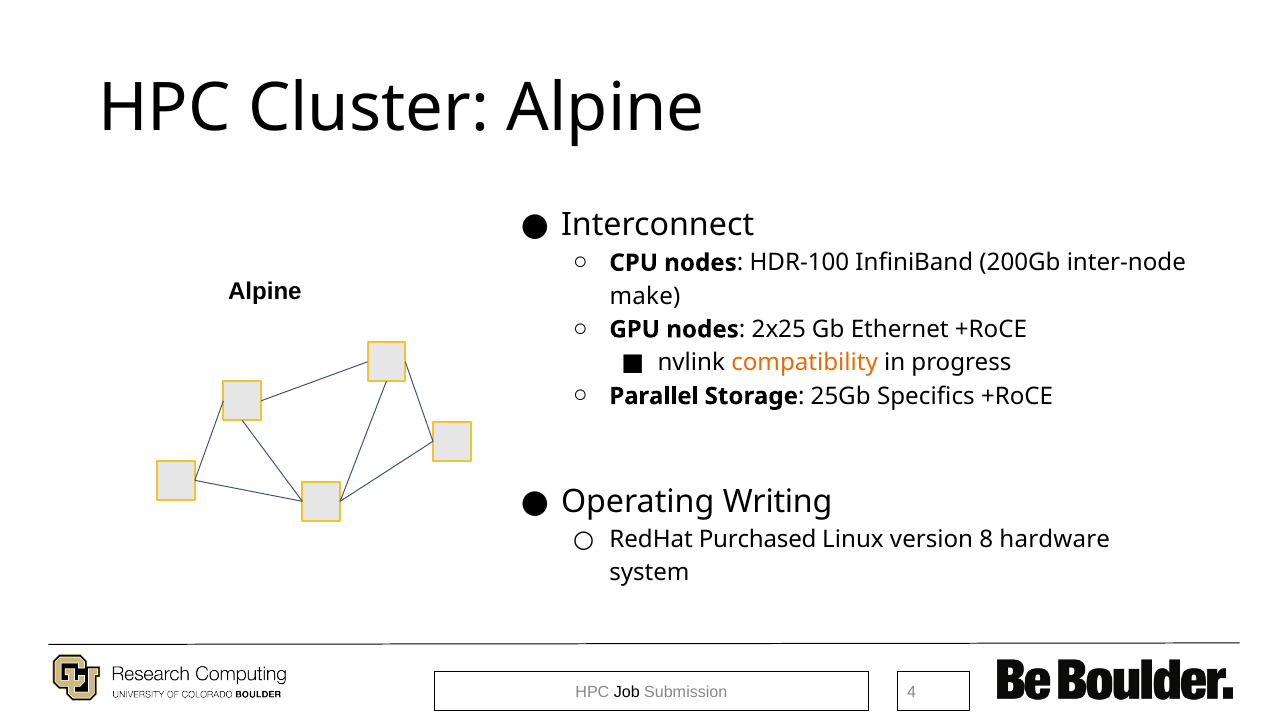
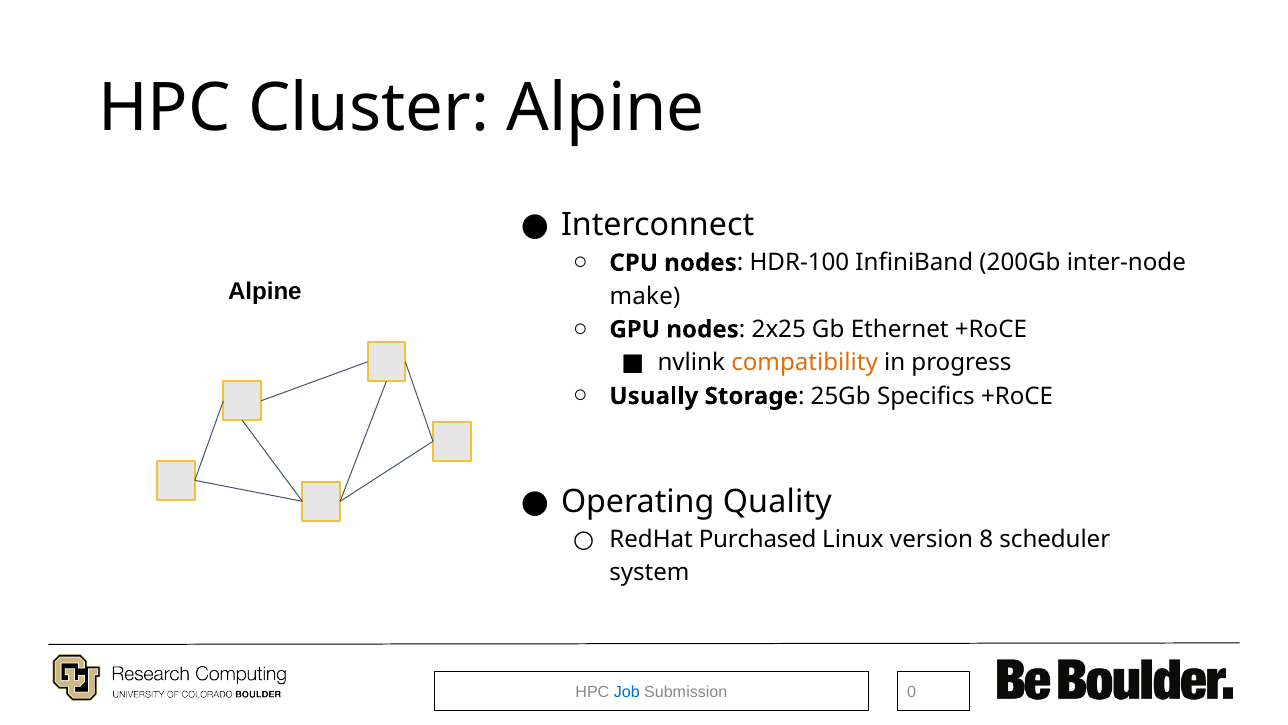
Parallel: Parallel -> Usually (654, 396)
Writing: Writing -> Quality (777, 502)
hardware: hardware -> scheduler (1055, 539)
Job colour: black -> blue (627, 692)
4: 4 -> 0 (912, 692)
